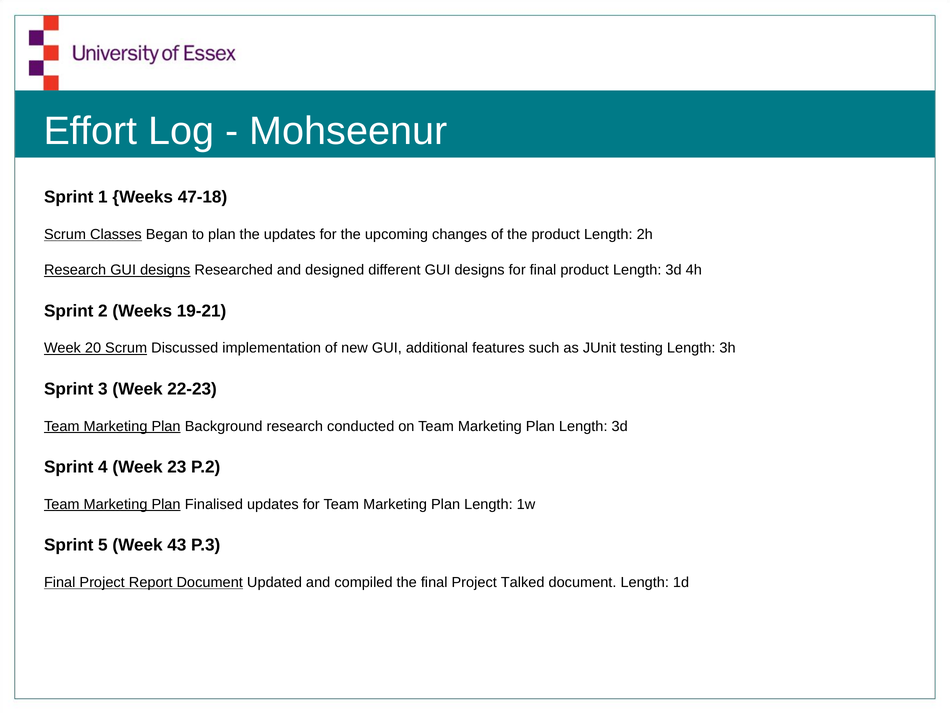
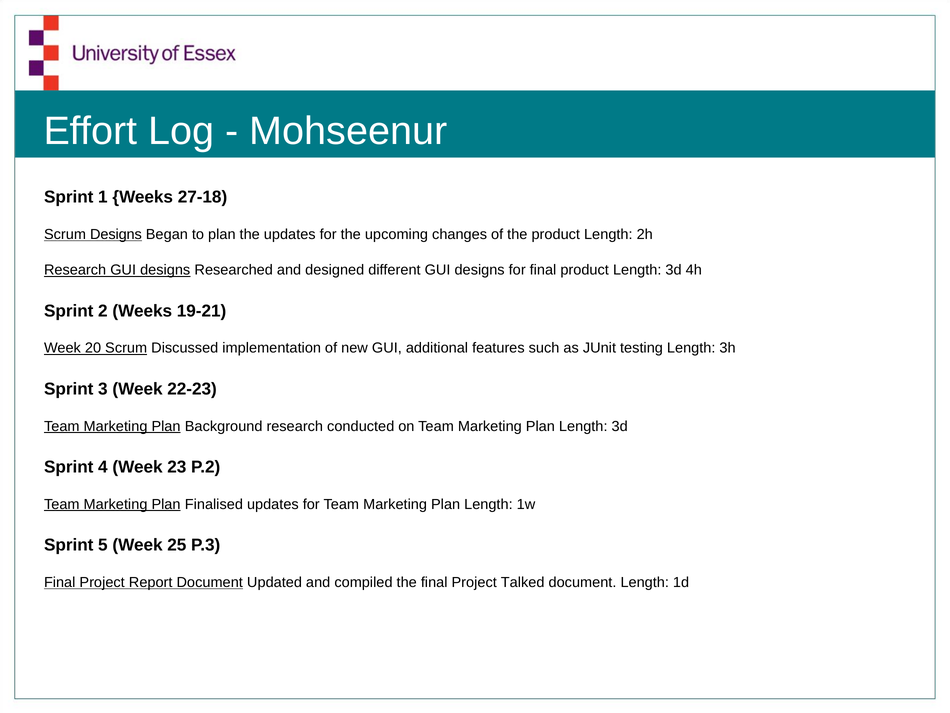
47-18: 47-18 -> 27-18 (202, 197)
Scrum Classes: Classes -> Designs (116, 234)
43: 43 -> 25 (177, 545)
